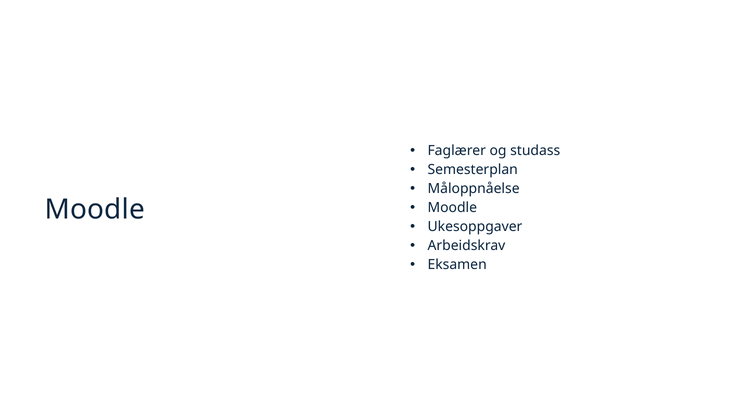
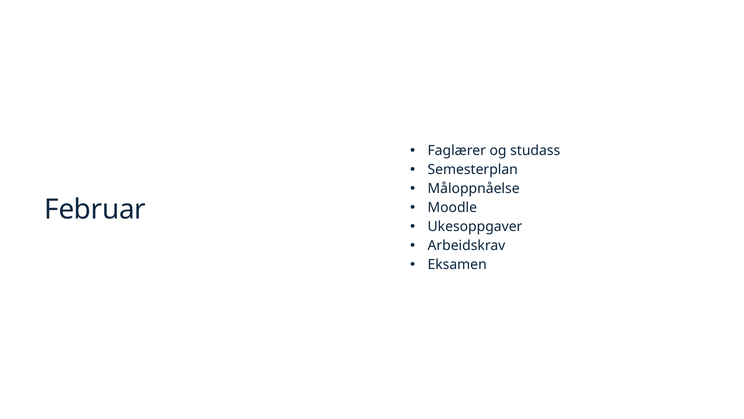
Moodle: Moodle -> Februar (95, 209)
